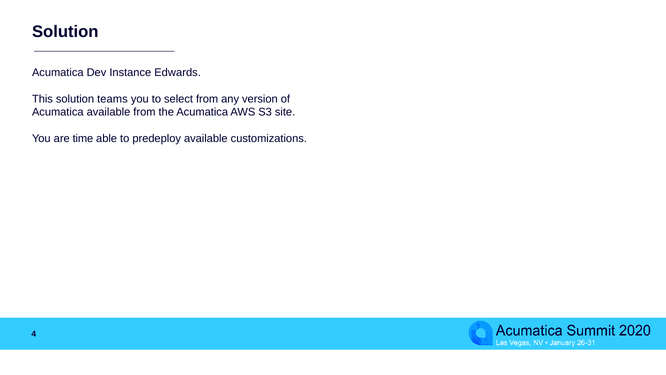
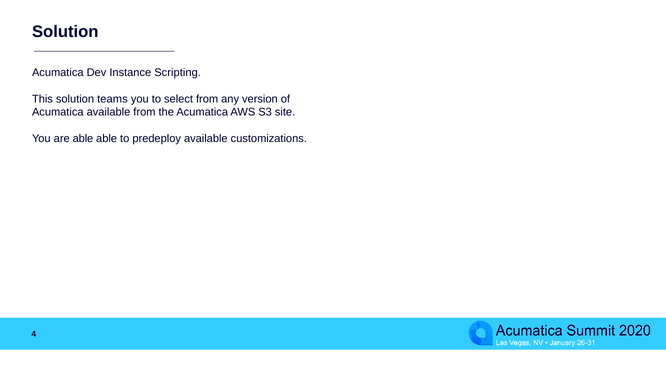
Edwards: Edwards -> Scripting (178, 73)
are time: time -> able (83, 138)
